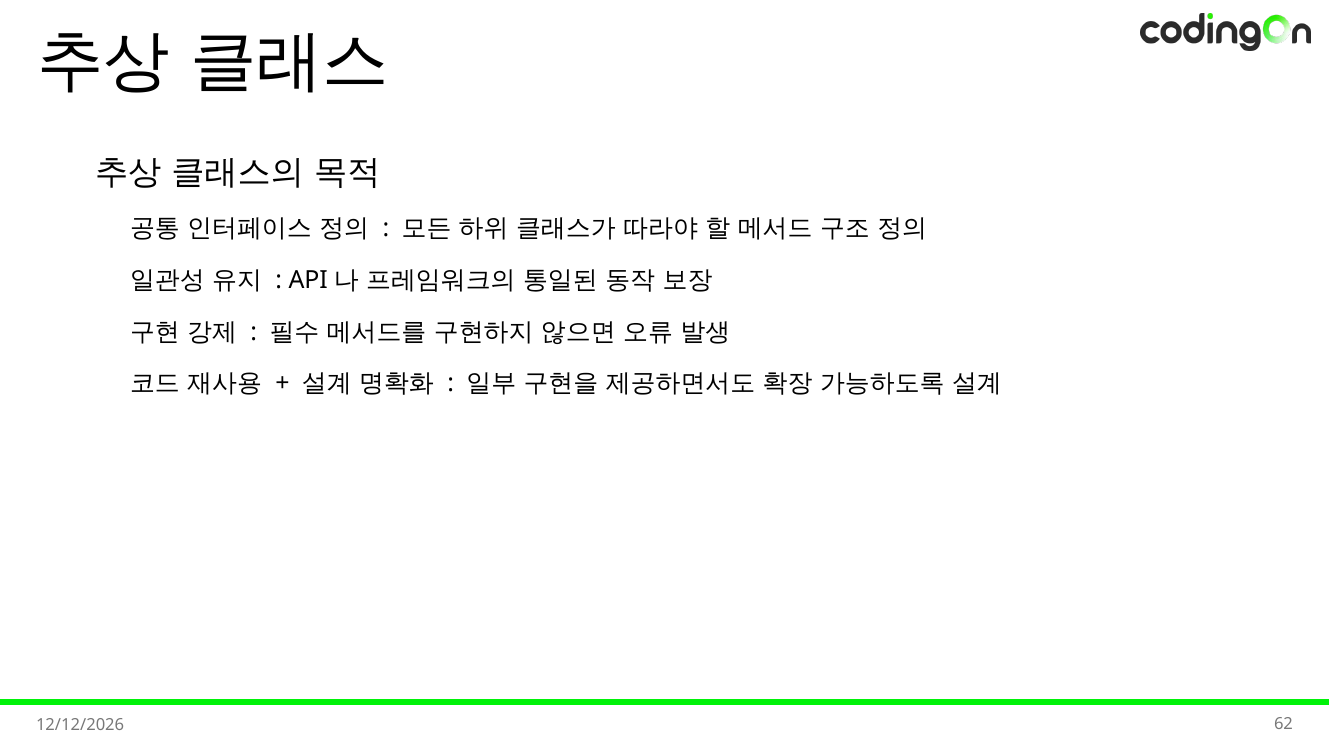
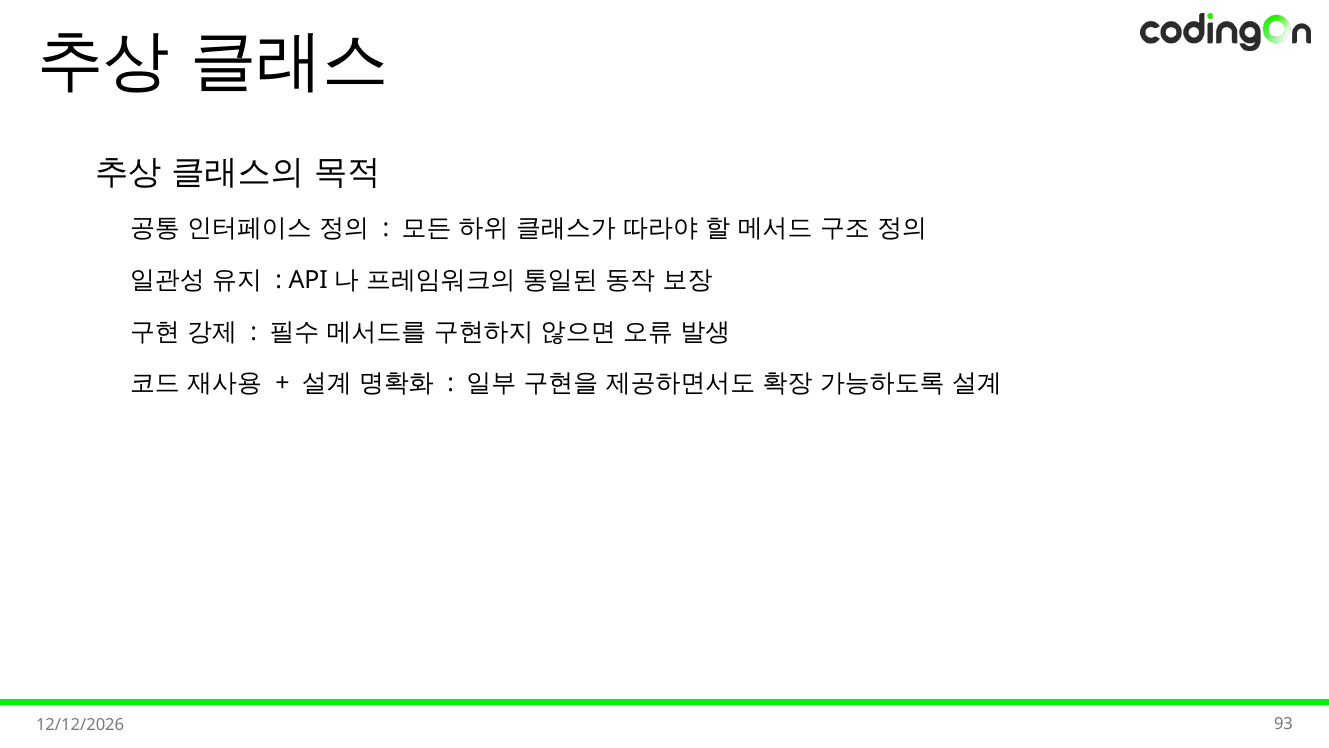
62: 62 -> 93 (1284, 724)
